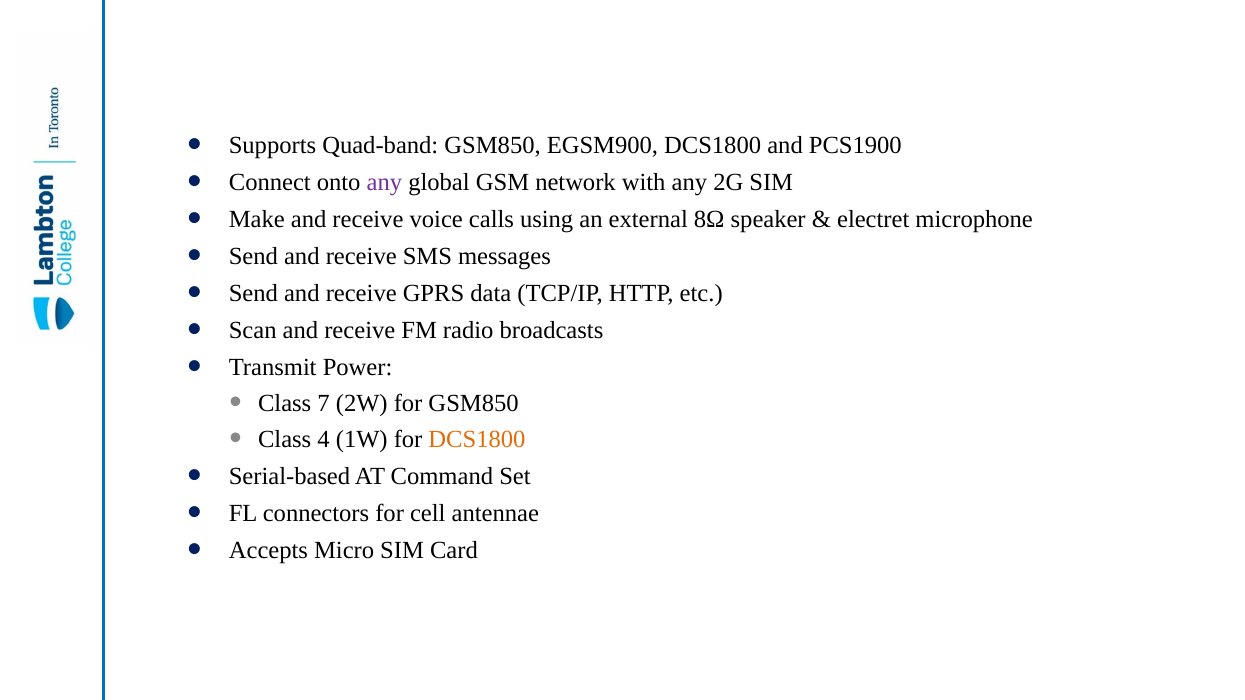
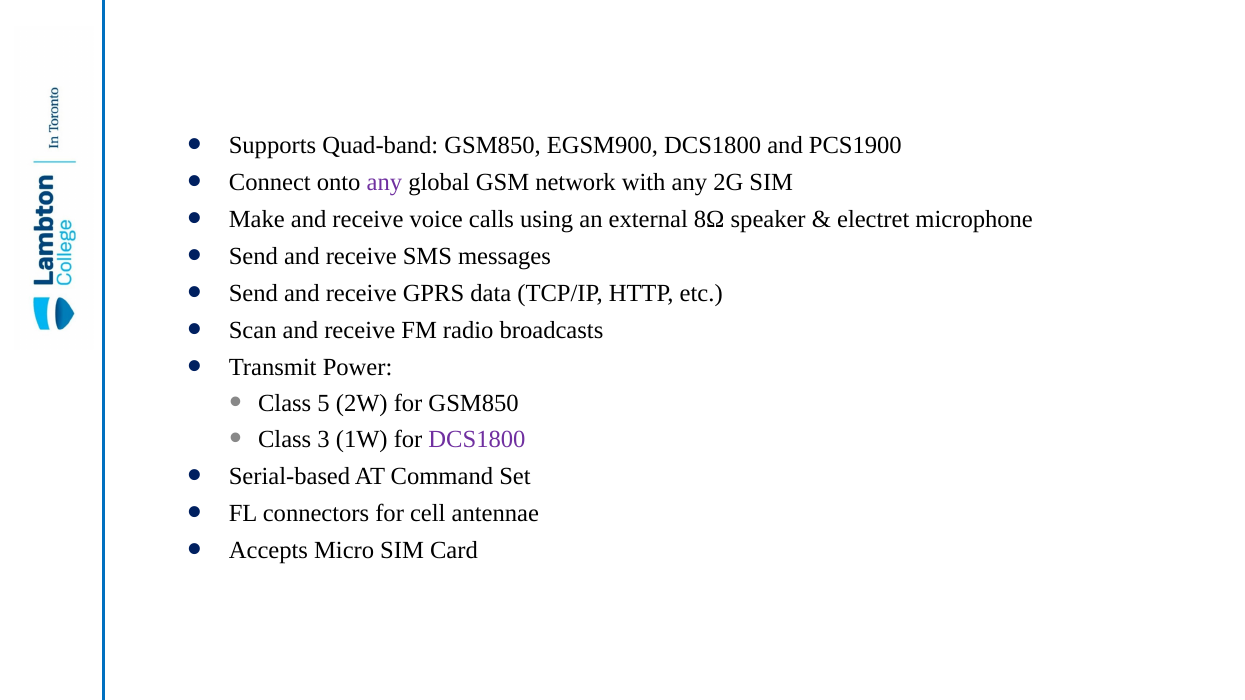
7: 7 -> 5 (323, 404)
4: 4 -> 3 (323, 440)
DCS1800 colour: orange -> purple (477, 440)
